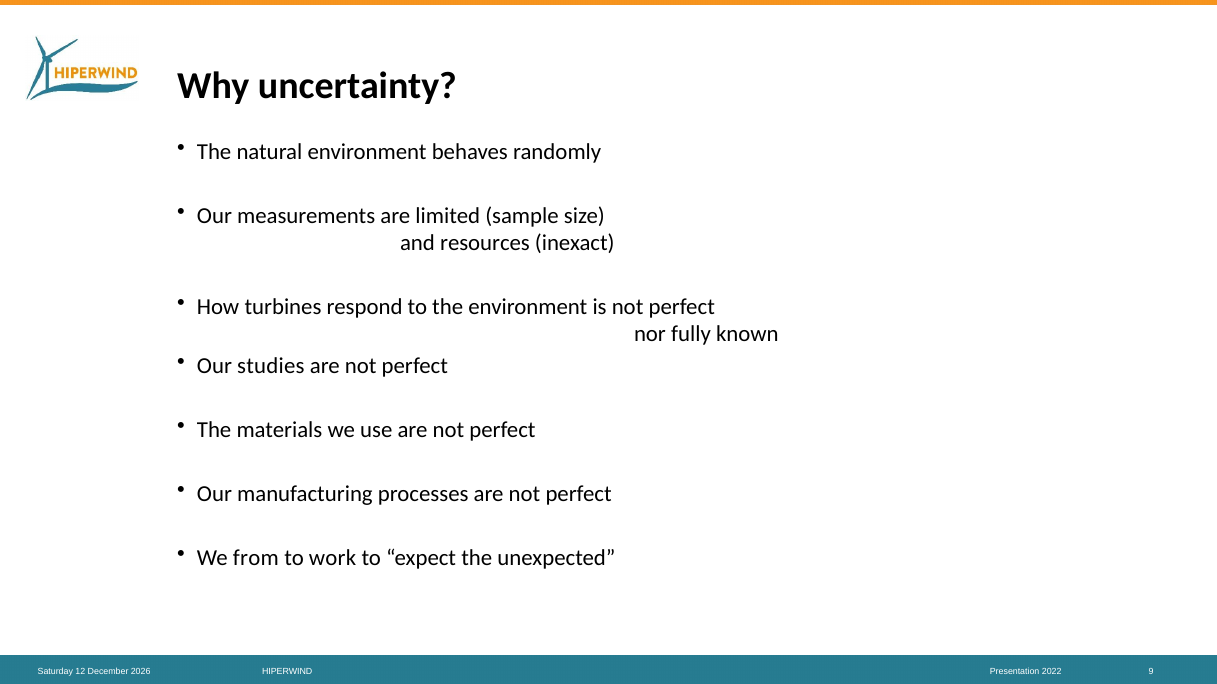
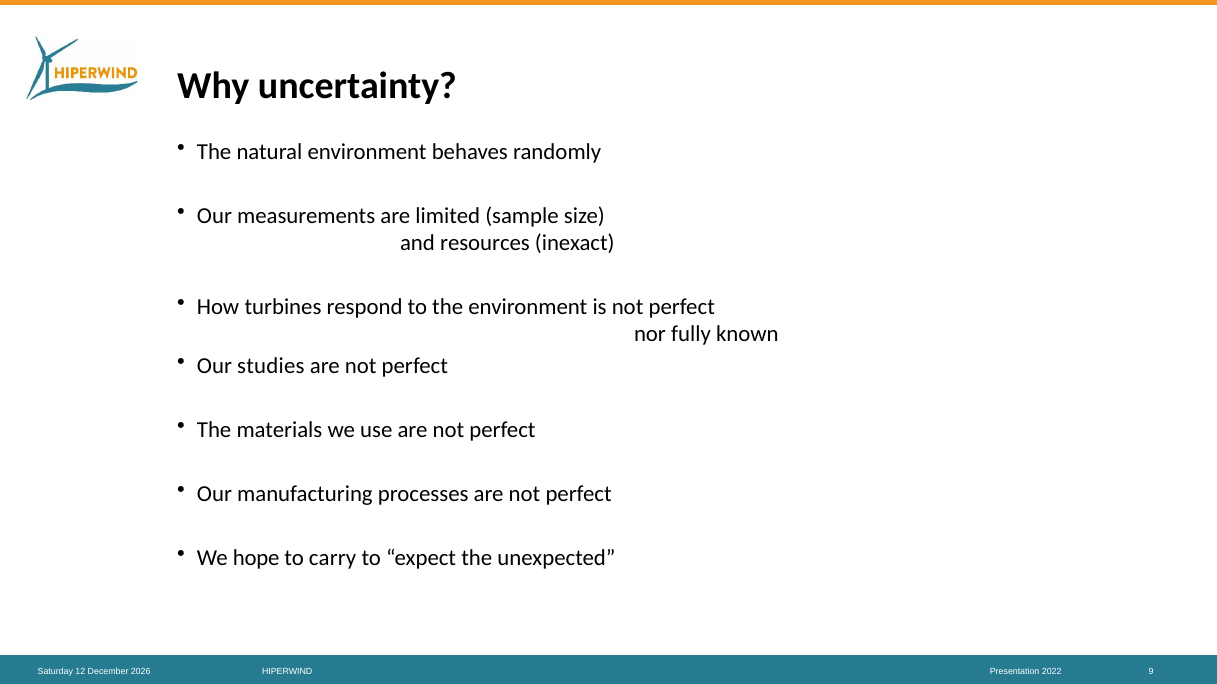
from: from -> hope (256, 558)
work: work -> carry (333, 558)
